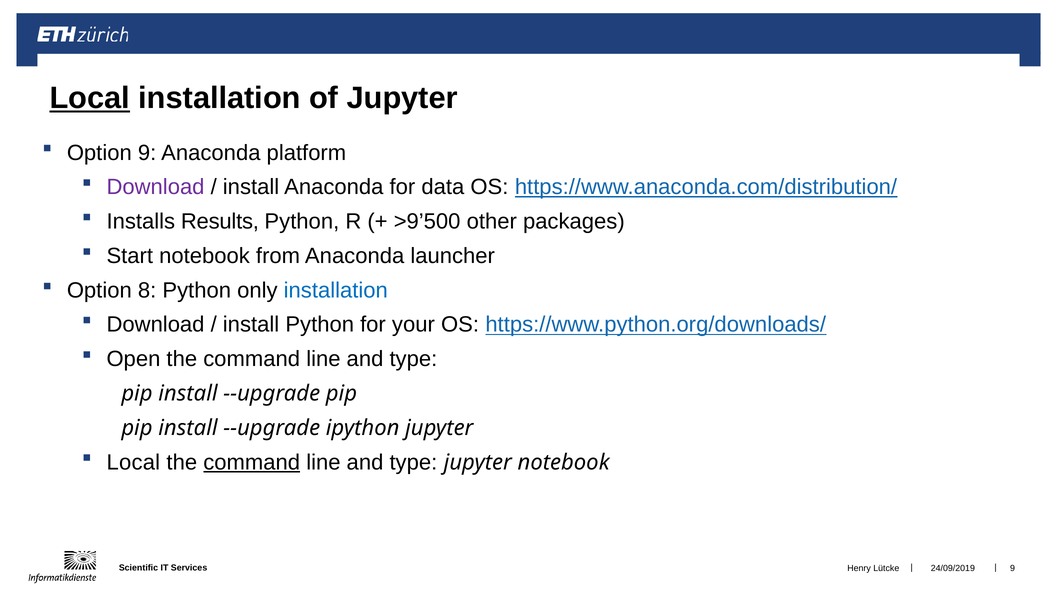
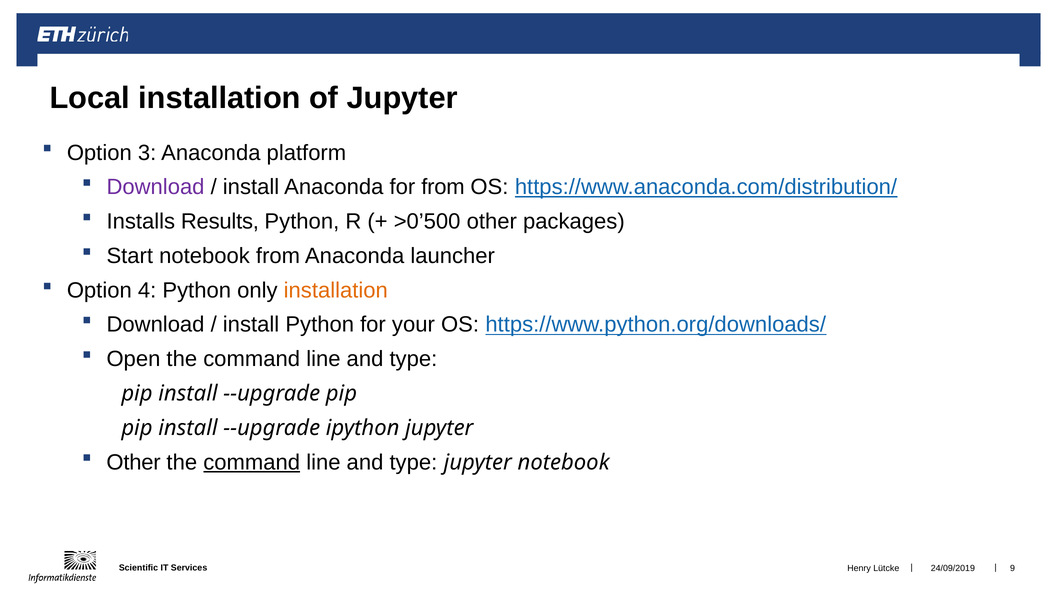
Local underline: present -> none (90, 98)
Option 9: 9 -> 3 (147, 153)
for data: data -> from (443, 187)
>9’500: >9’500 -> >0’500 (427, 221)
8: 8 -> 4 (147, 290)
installation colour: blue -> orange (336, 290)
Local: Local -> Other (134, 462)
